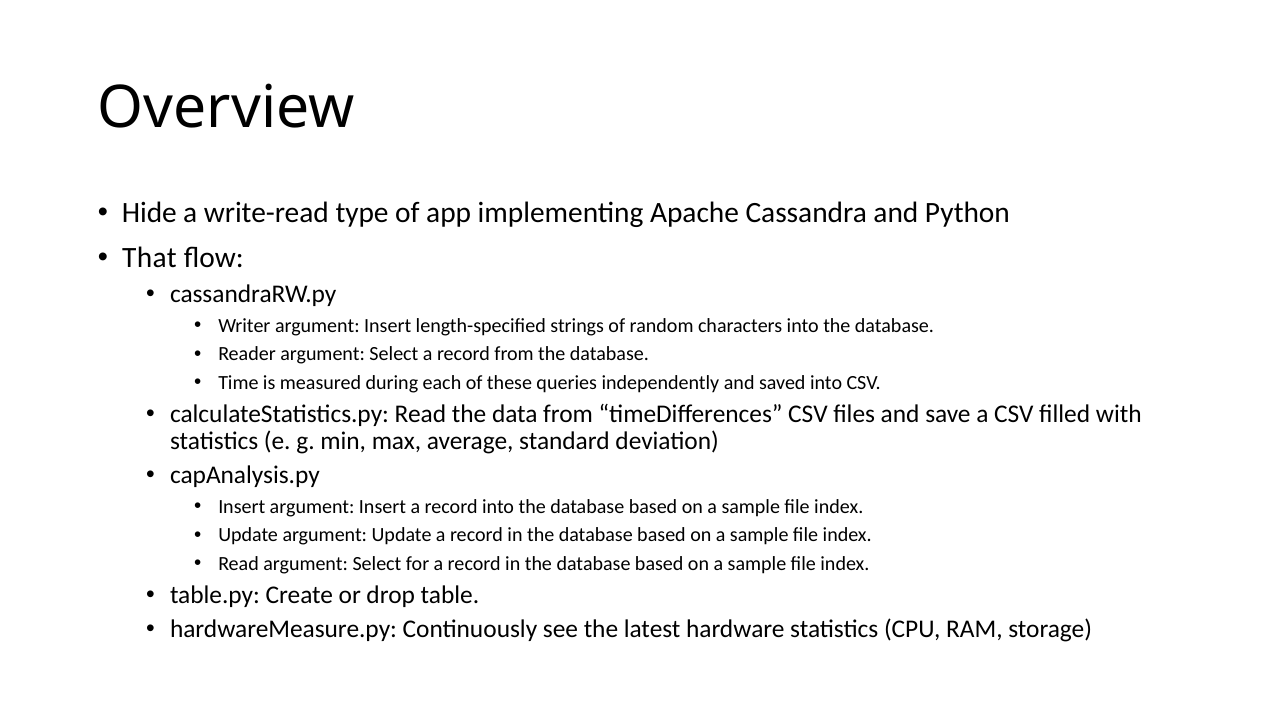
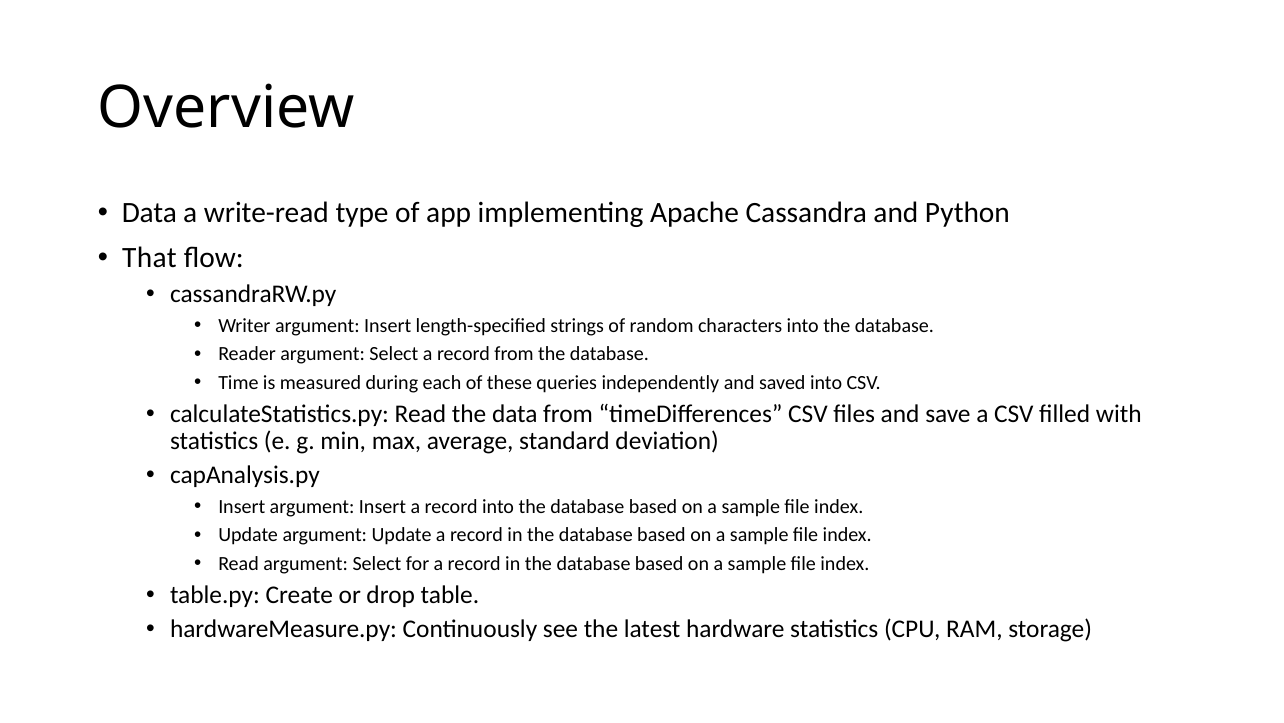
Hide: Hide -> Data (149, 213)
